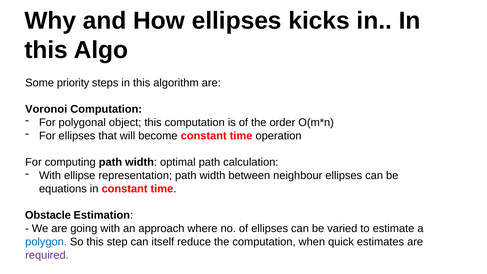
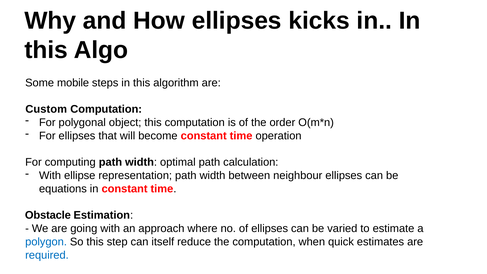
priority: priority -> mobile (73, 83)
Voronoi: Voronoi -> Custom (46, 109)
required colour: purple -> blue (47, 255)
